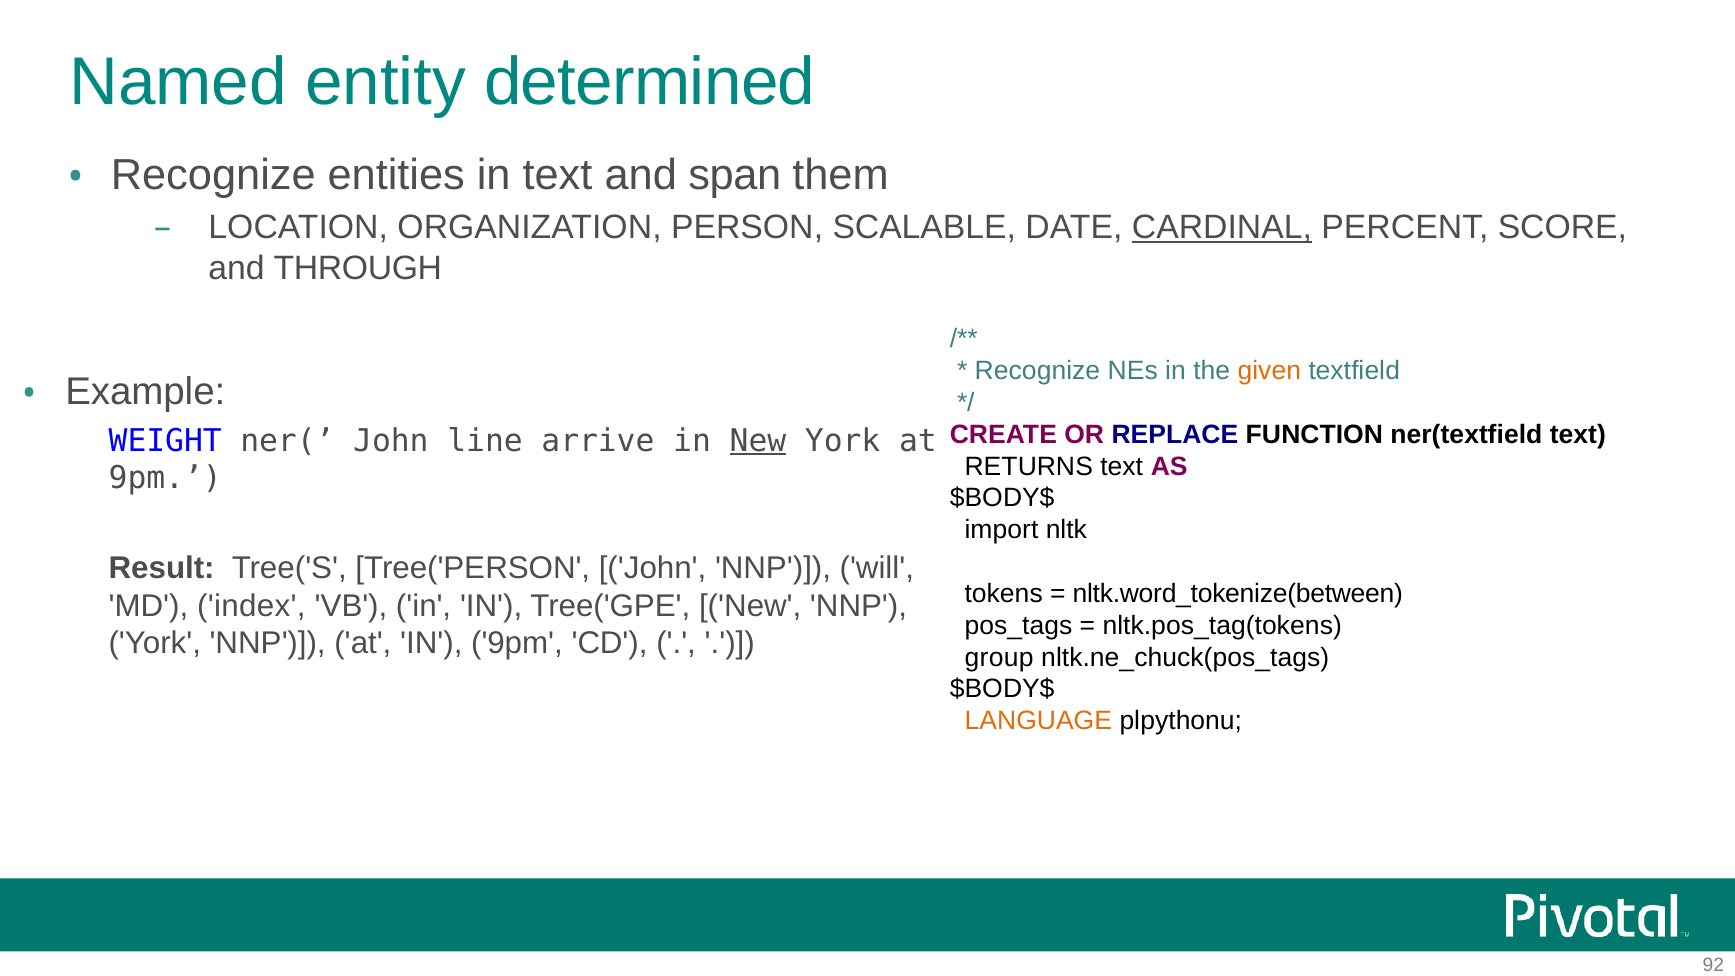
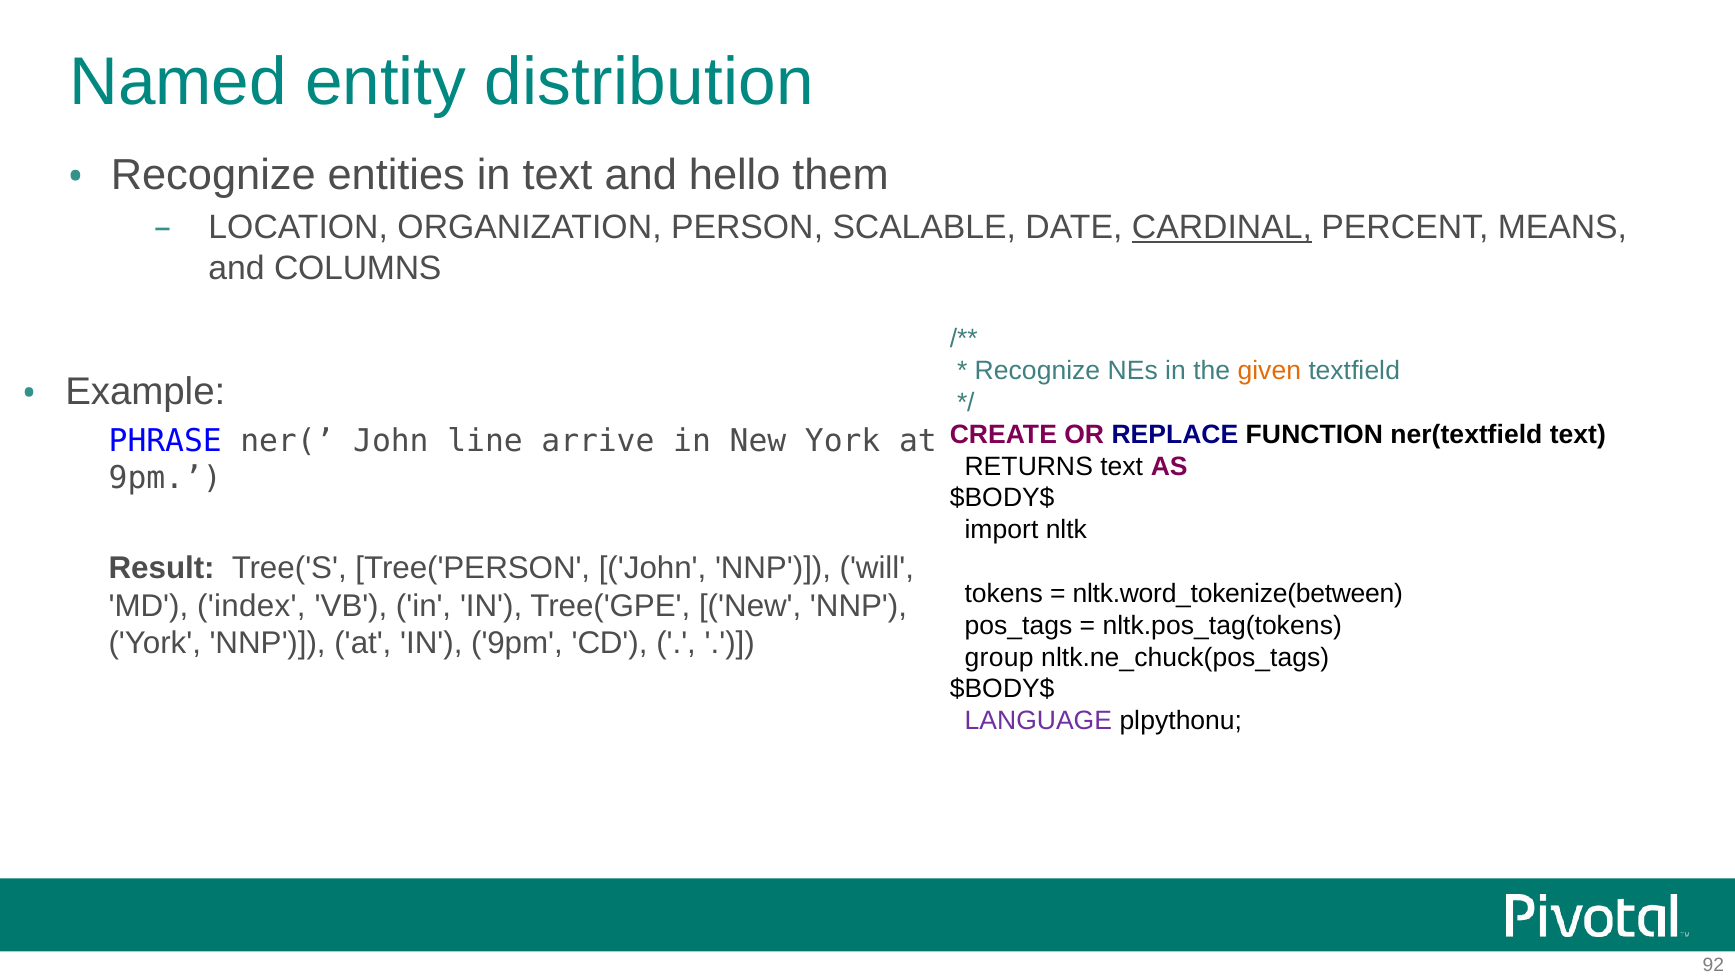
determined: determined -> distribution (649, 82)
span: span -> hello (735, 175)
SCORE: SCORE -> MEANS (1562, 228)
THROUGH: THROUGH -> COLUMNS (358, 268)
WEIGHT: WEIGHT -> PHRASE (165, 441)
New underline: present -> none (758, 441)
LANGUAGE colour: orange -> purple (1038, 721)
